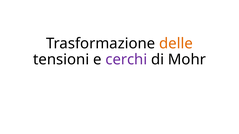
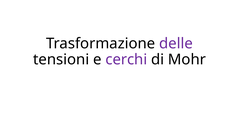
delle colour: orange -> purple (176, 44)
